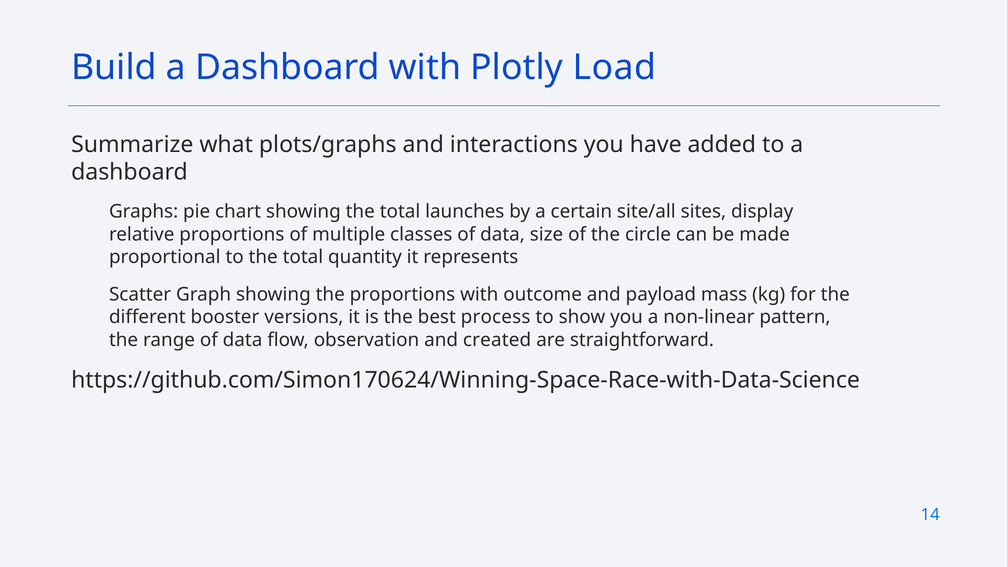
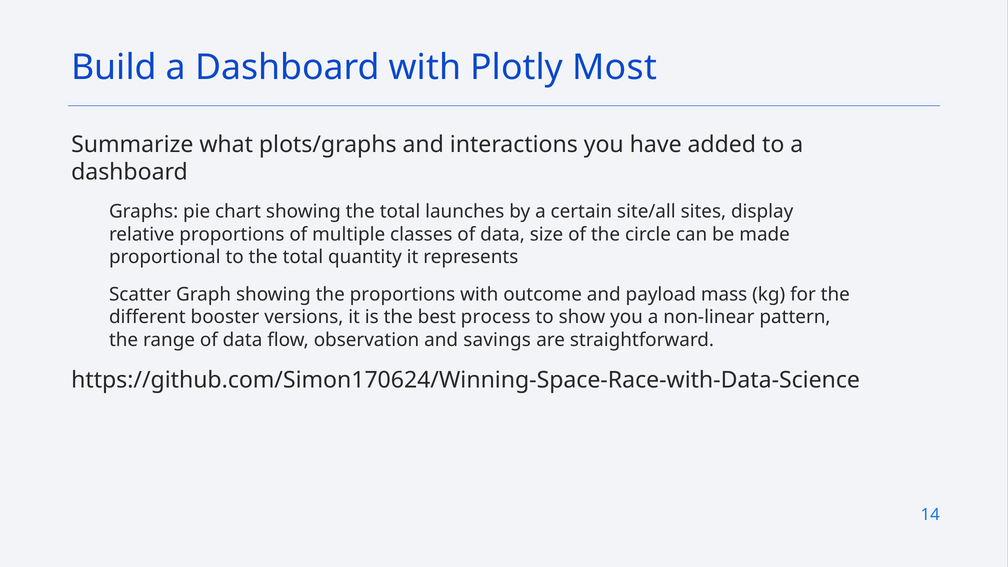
Load: Load -> Most (615, 67)
created: created -> savings (497, 340)
